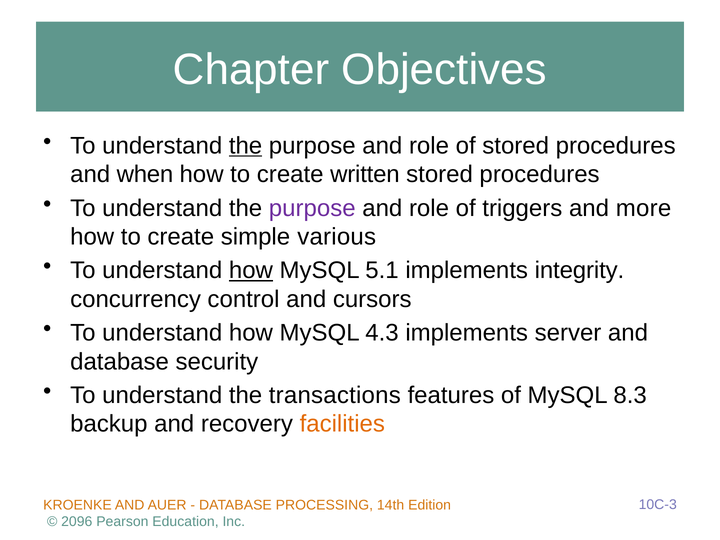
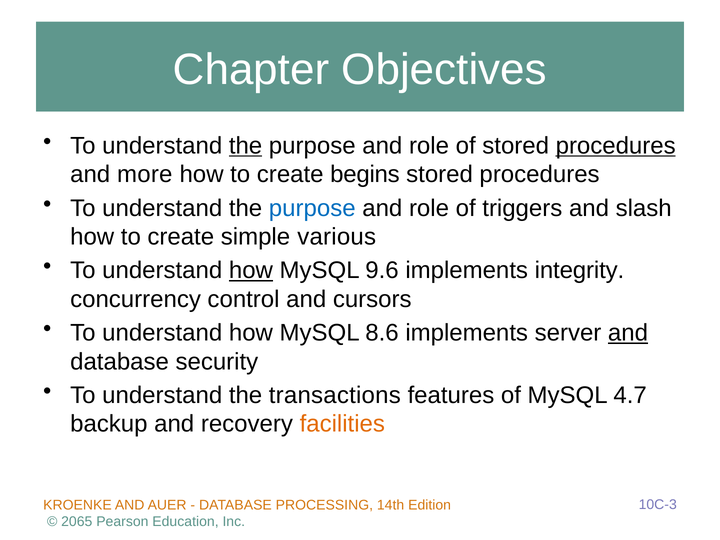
procedures underline: none -> present (616, 146)
when: when -> more (145, 174)
written: written -> begins (365, 174)
purpose colour: purple -> blue (312, 208)
more: more -> slash (644, 208)
5.1: 5.1 -> 9.6 (382, 270)
4.3: 4.3 -> 8.6 (382, 333)
and underline: none -> present (628, 333)
8.3: 8.3 -> 4.7 (630, 395)
2096: 2096 -> 2065 (77, 522)
